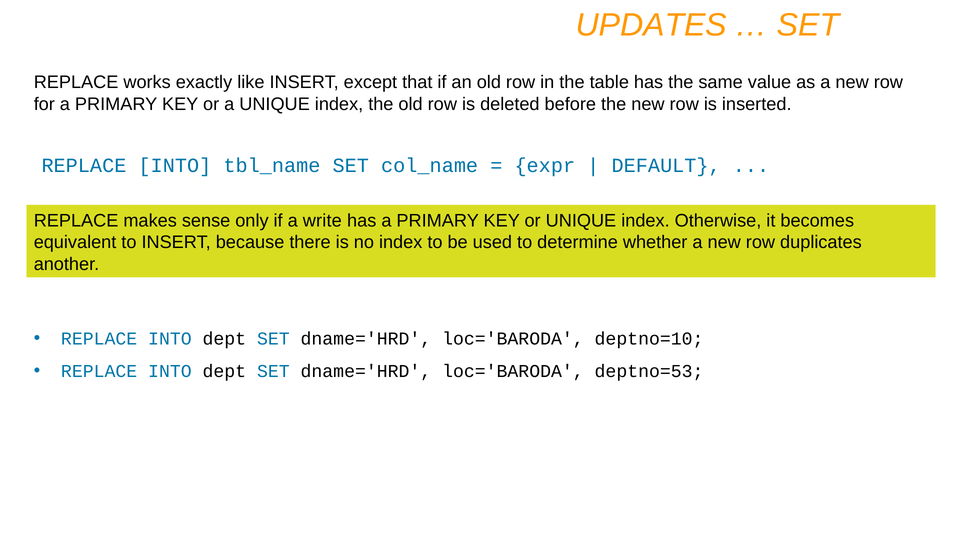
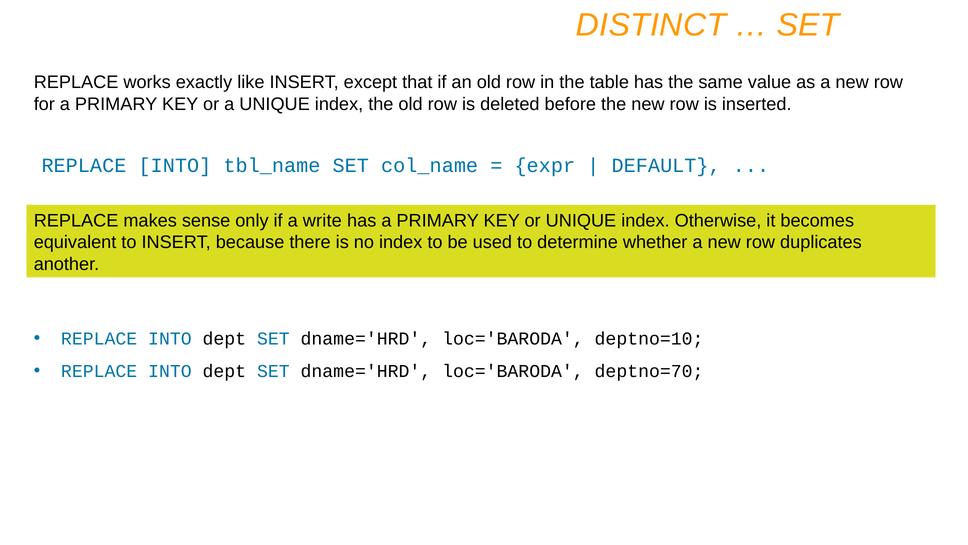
UPDATES: UPDATES -> DISTINCT (651, 25)
deptno=53: deptno=53 -> deptno=70 (649, 371)
